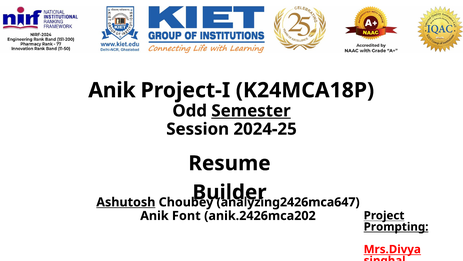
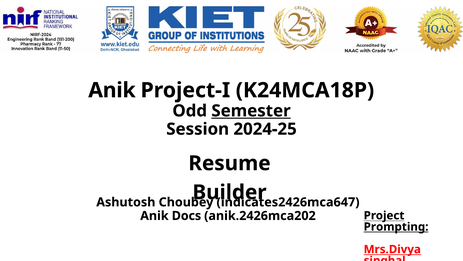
Ashutosh underline: present -> none (126, 202)
analyzing2426mca647: analyzing2426mca647 -> indicates2426mca647 (288, 202)
Font: Font -> Docs (186, 215)
